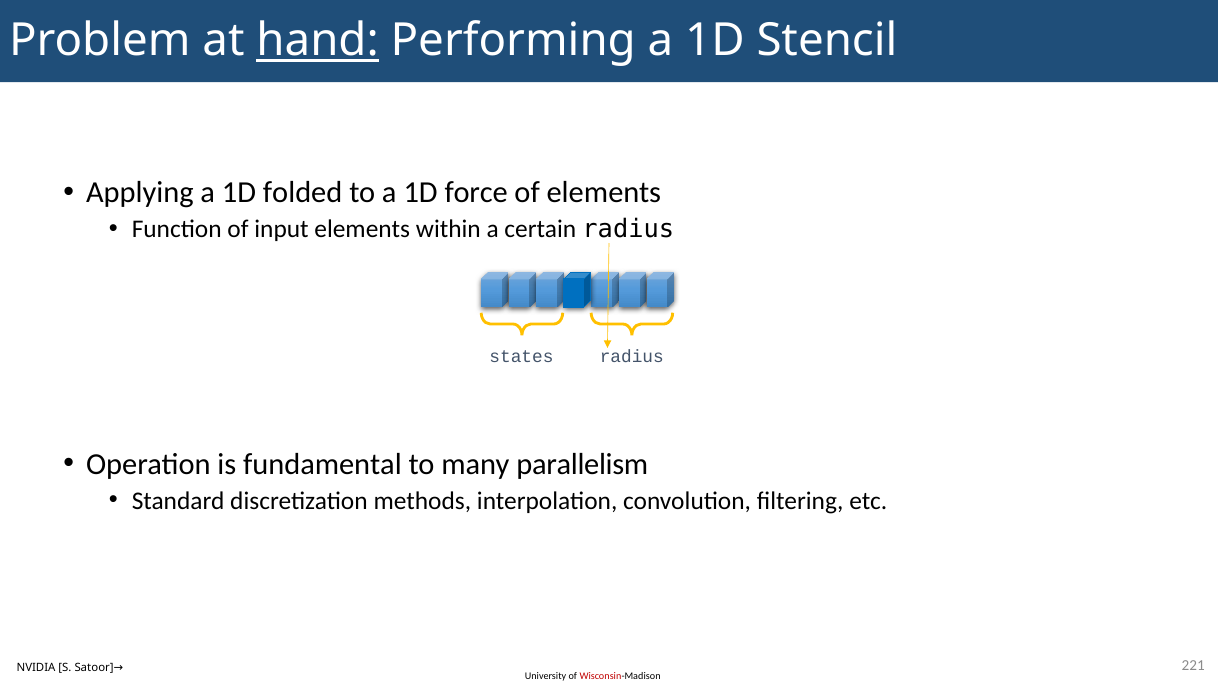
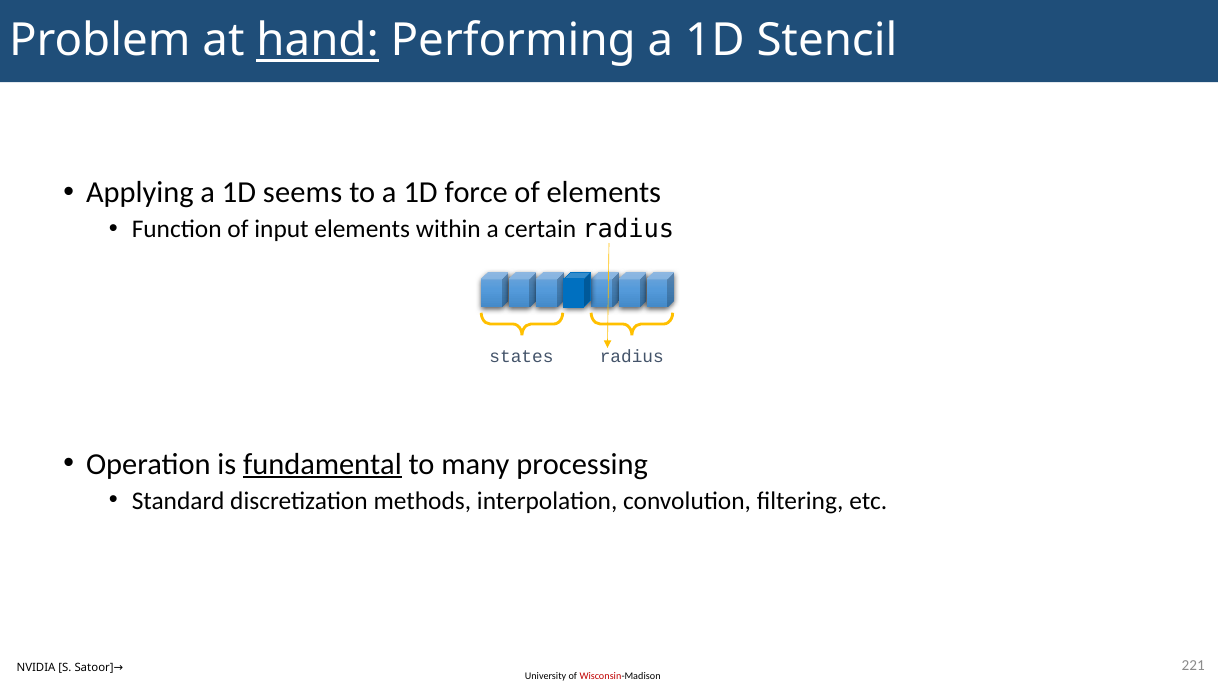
folded: folded -> seems (303, 193)
fundamental underline: none -> present (322, 464)
parallelism: parallelism -> processing (582, 464)
